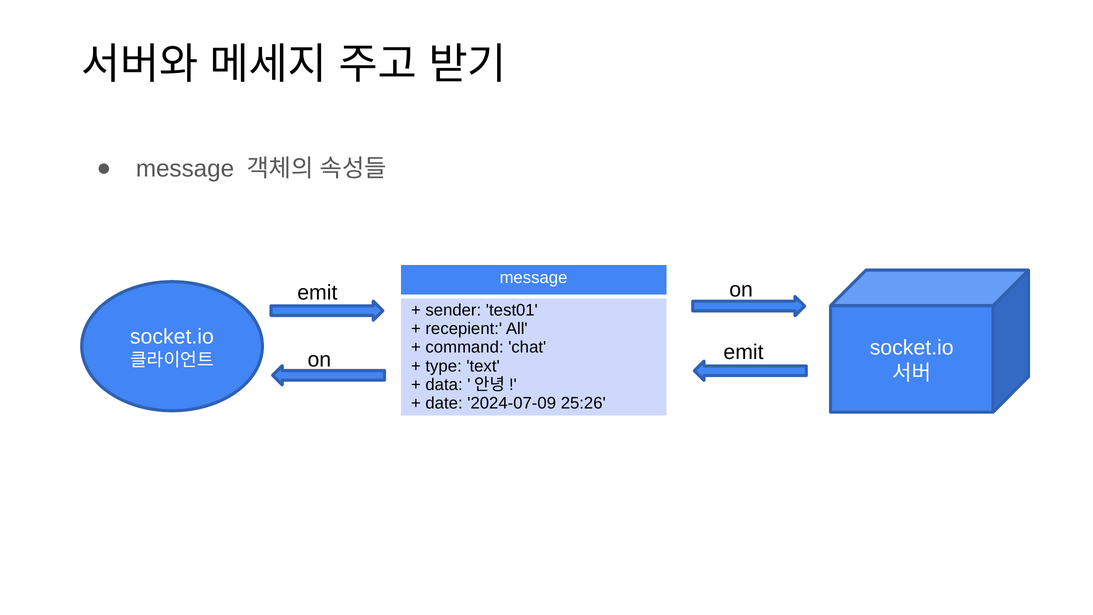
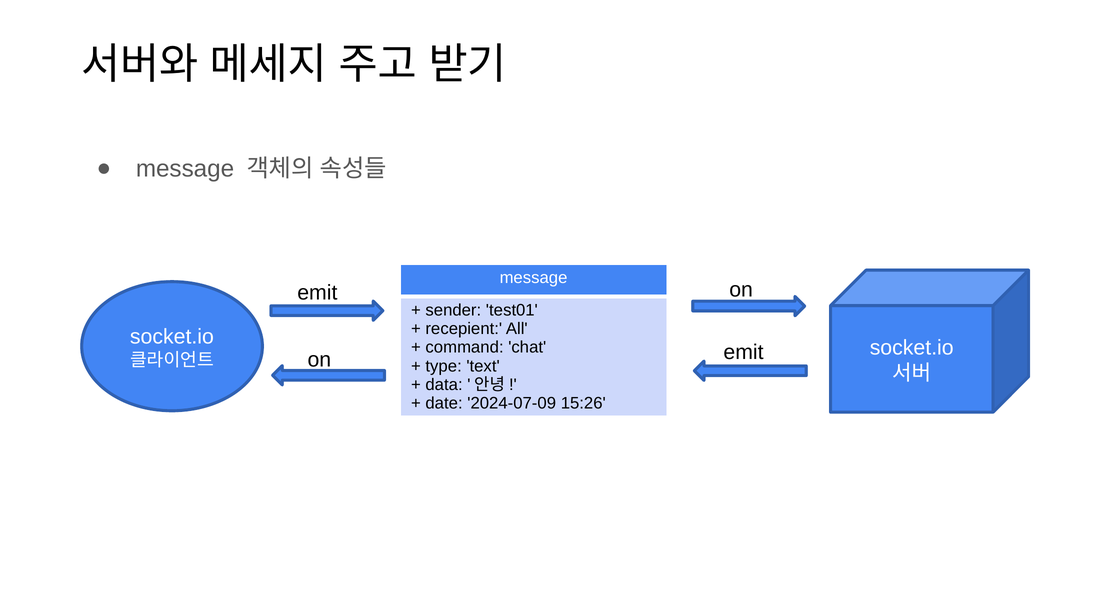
25:26: 25:26 -> 15:26 (583, 403)
